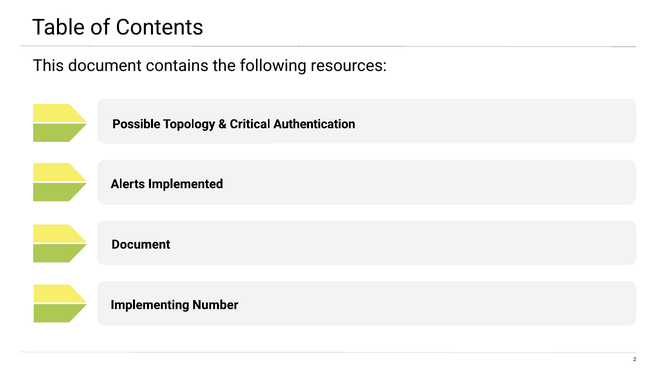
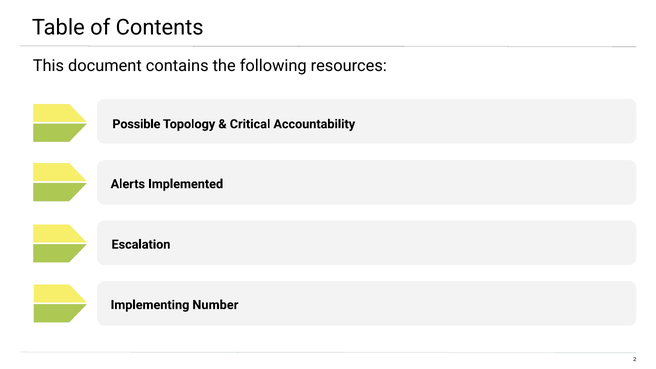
Authentication: Authentication -> Accountability (314, 124)
Document: Document -> Escalation (141, 245)
